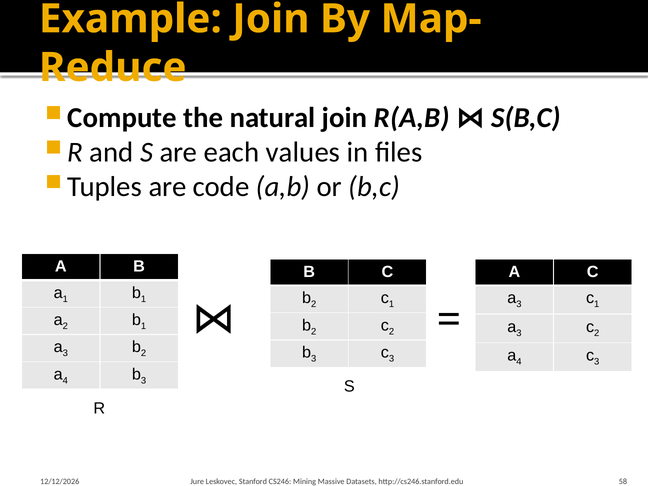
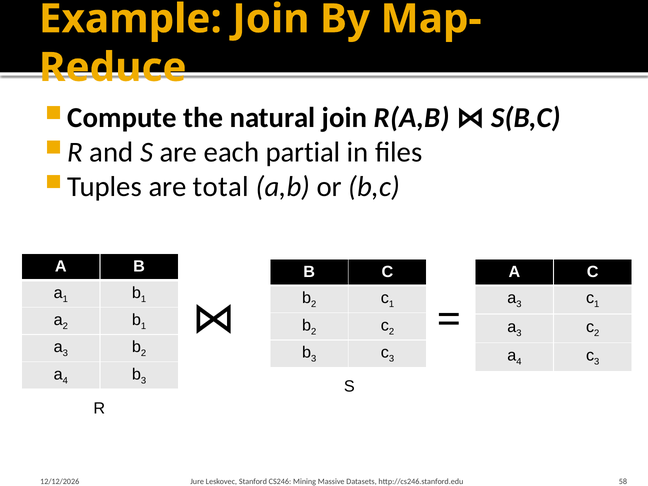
values: values -> partial (303, 152)
code: code -> total (221, 187)
